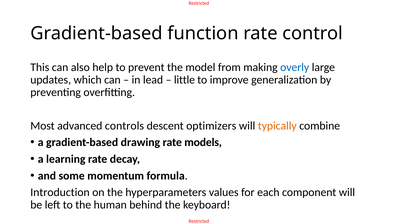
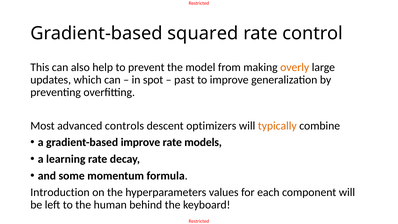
function: function -> squared (203, 33)
overly colour: blue -> orange (295, 67)
lead: lead -> spot (153, 80)
little: little -> past (184, 80)
gradient-based drawing: drawing -> improve (140, 142)
